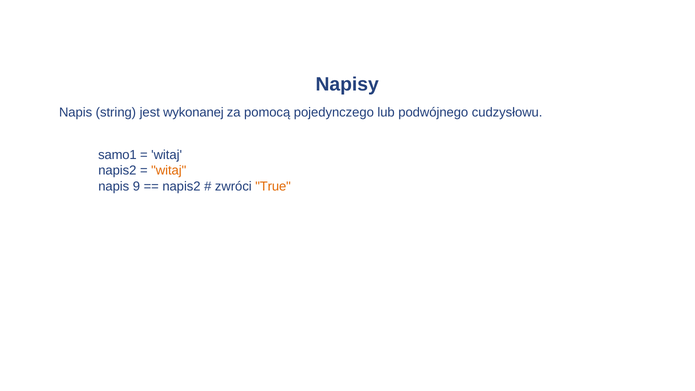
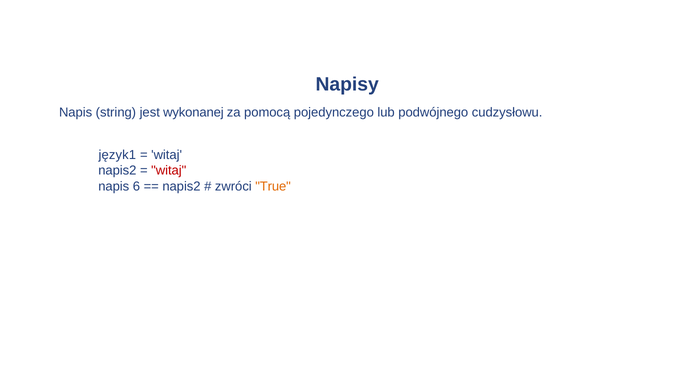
samo1: samo1 -> język1 (117, 155)
witaj colour: orange -> red (169, 171)
9: 9 -> 6 (136, 186)
